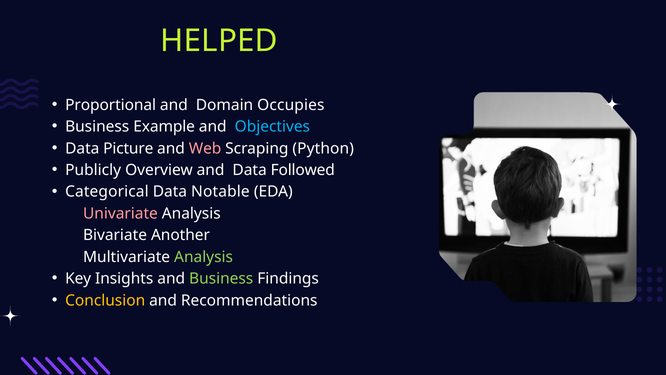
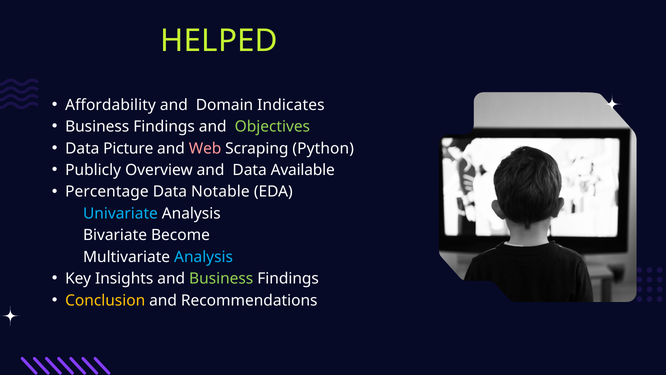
Proportional: Proportional -> Affordability (111, 105)
Occupies: Occupies -> Indicates (291, 105)
Example: Example -> Findings (164, 127)
Objectives colour: light blue -> light green (272, 127)
Followed: Followed -> Available (303, 170)
Categorical: Categorical -> Percentage (107, 192)
Univariate colour: pink -> light blue (120, 213)
Another: Another -> Become (180, 235)
Analysis colour: light green -> light blue (204, 257)
